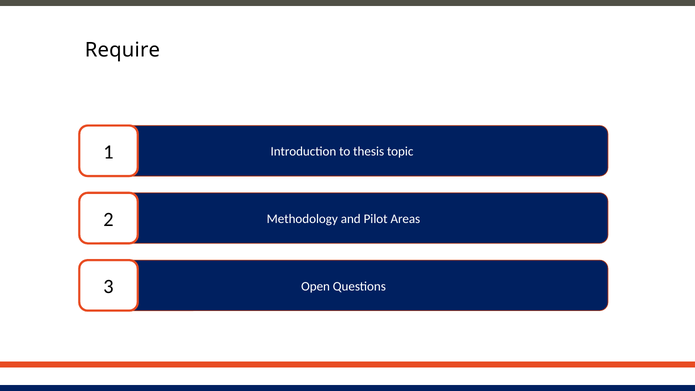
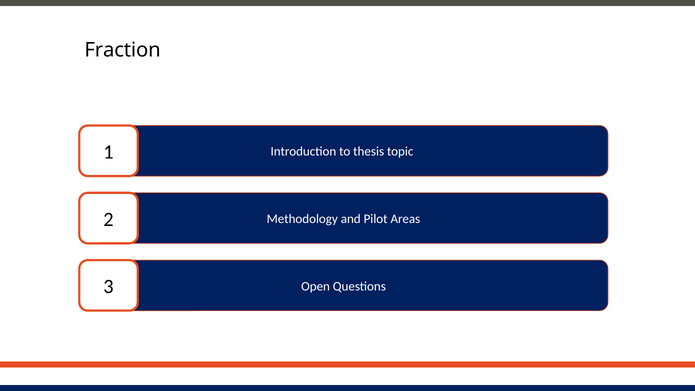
Require: Require -> Fraction (123, 50)
